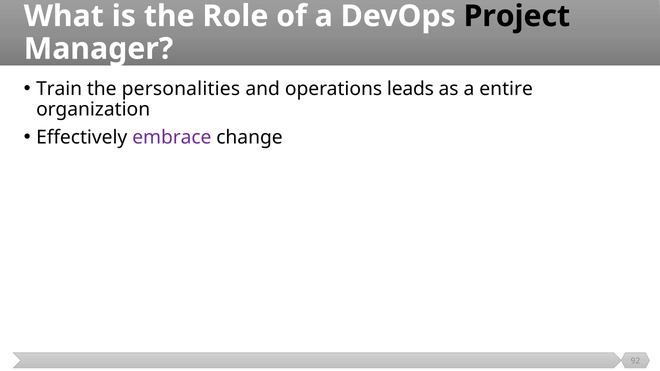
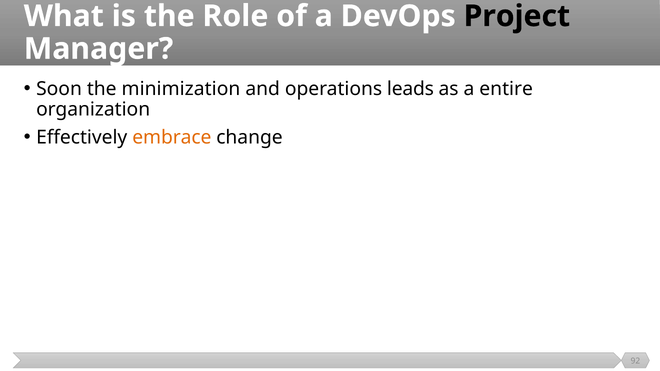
Train: Train -> Soon (59, 89)
personalities: personalities -> minimization (181, 89)
embrace colour: purple -> orange (172, 137)
